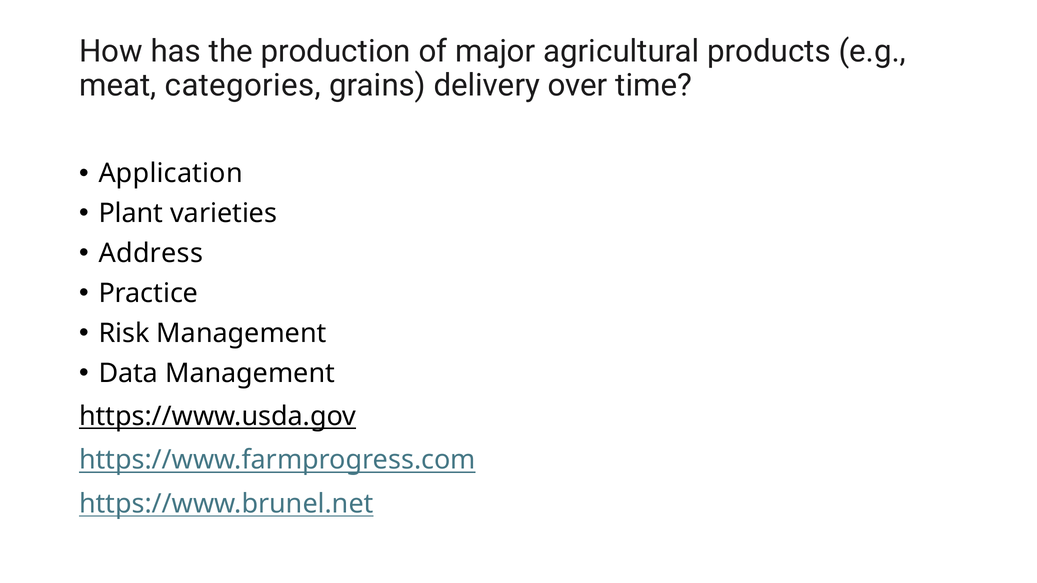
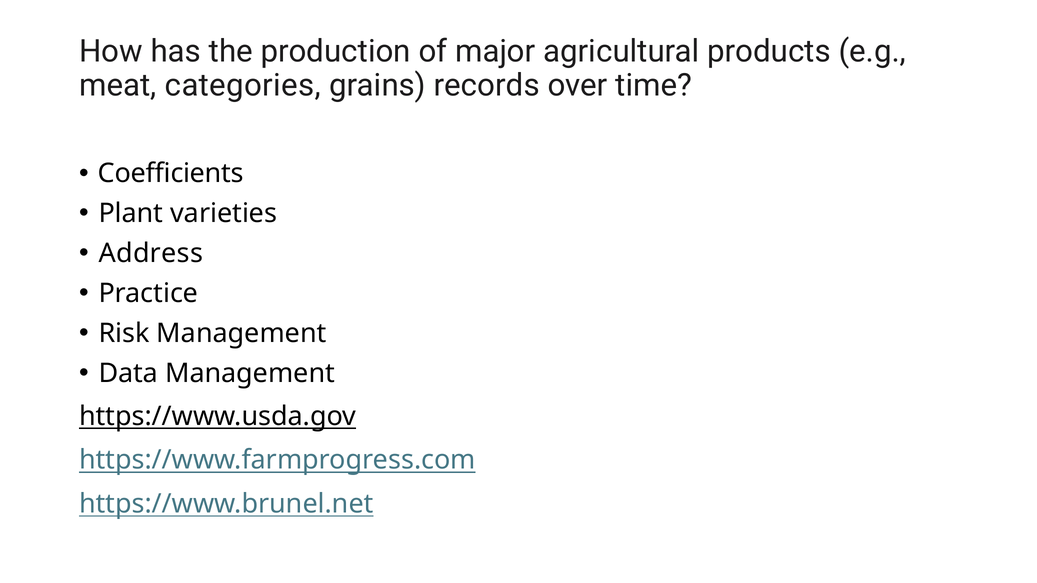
delivery: delivery -> records (487, 85)
Application: Application -> Coefficients (171, 174)
